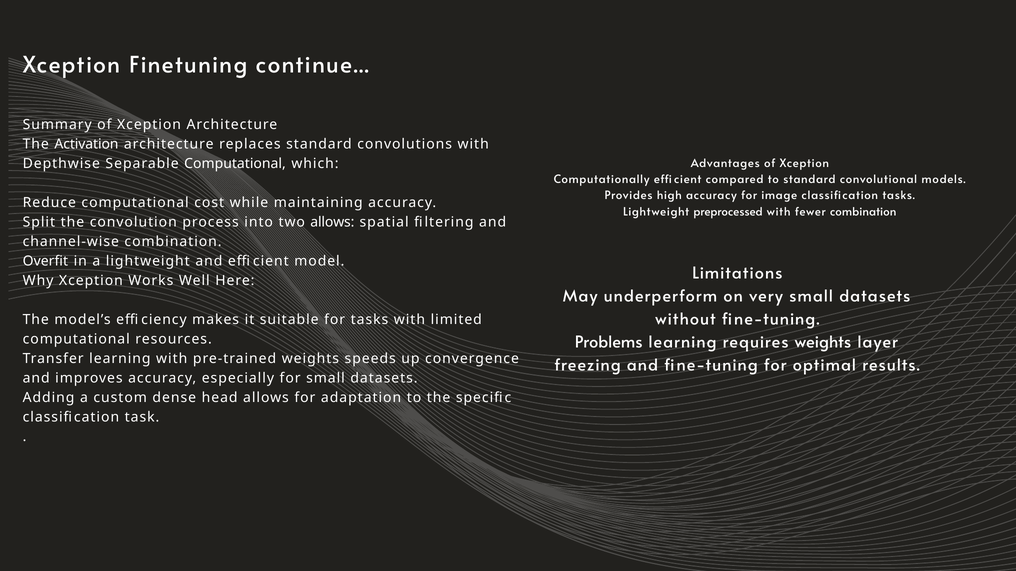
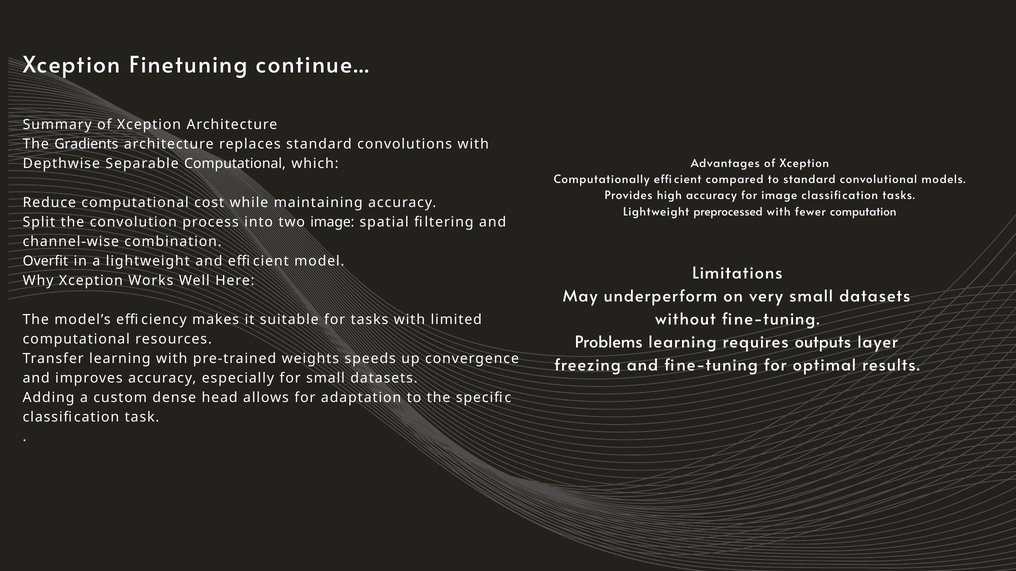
Activation: Activation -> Gradients (86, 144)
fewer combination: combination -> computation (863, 212)
two allows: allows -> image (332, 222)
requires weights: weights -> outputs (823, 342)
